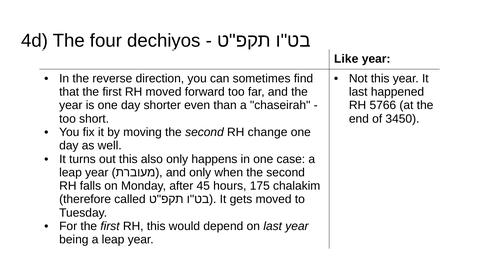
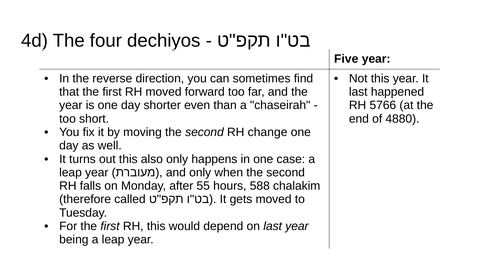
Like: Like -> Five (346, 59)
3450: 3450 -> 4880 (402, 119)
45: 45 -> 55 (203, 186)
175: 175 -> 588 (260, 186)
